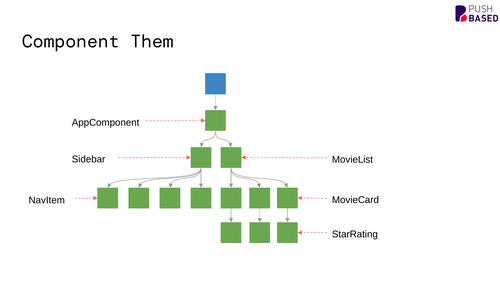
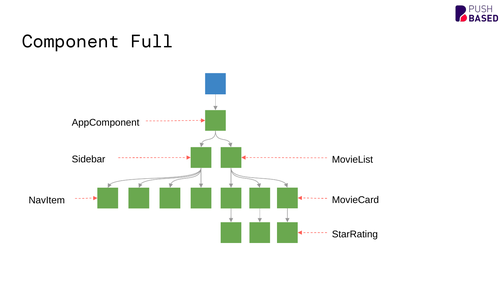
Them: Them -> Full (152, 41)
